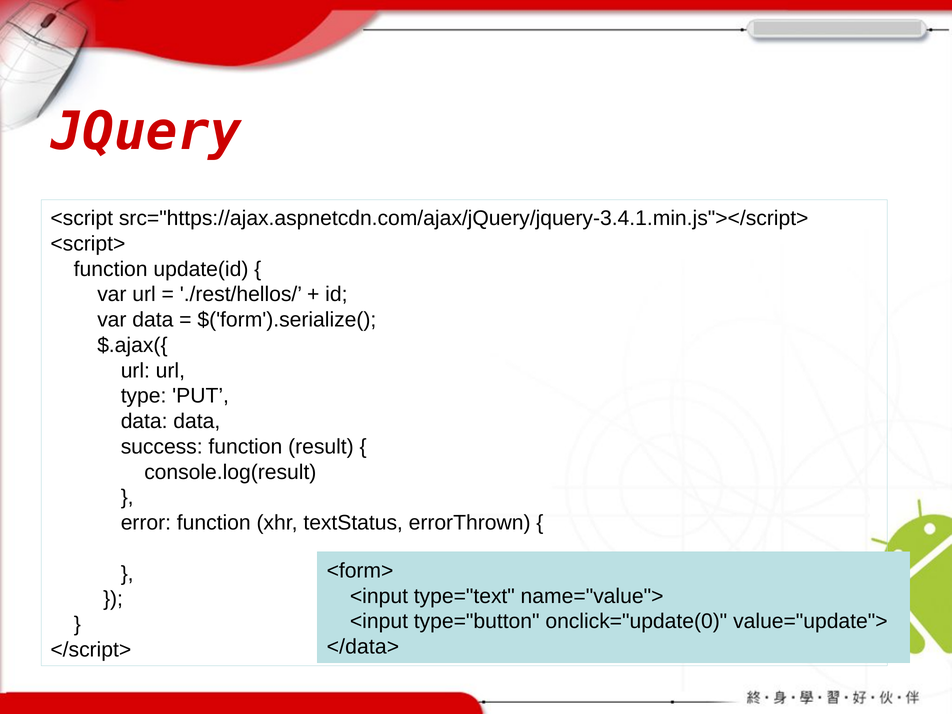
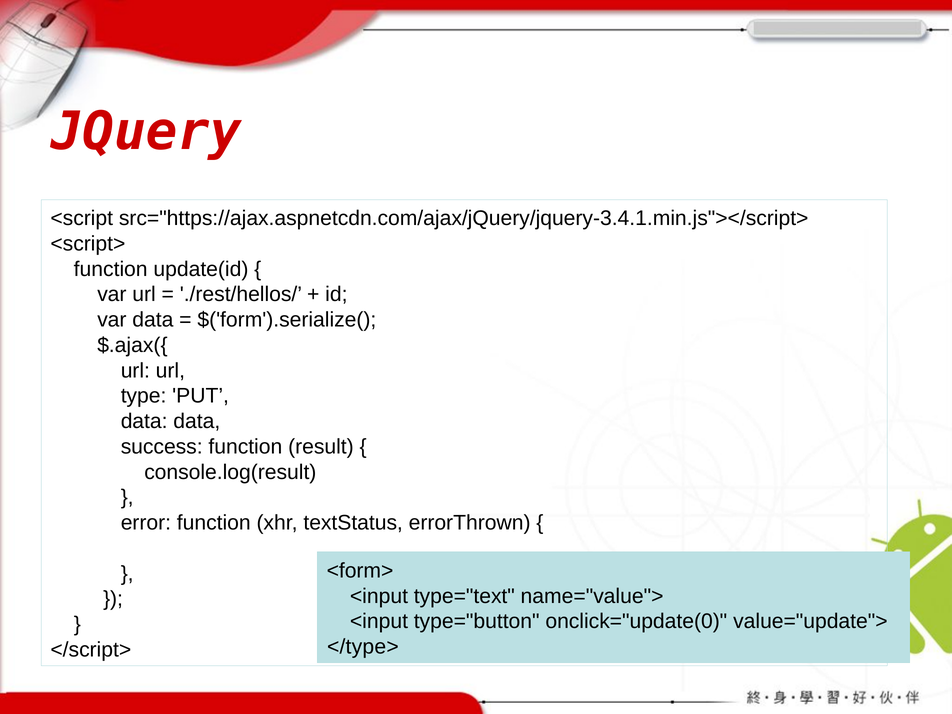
</data>: </data> -> </type> (363, 647)
